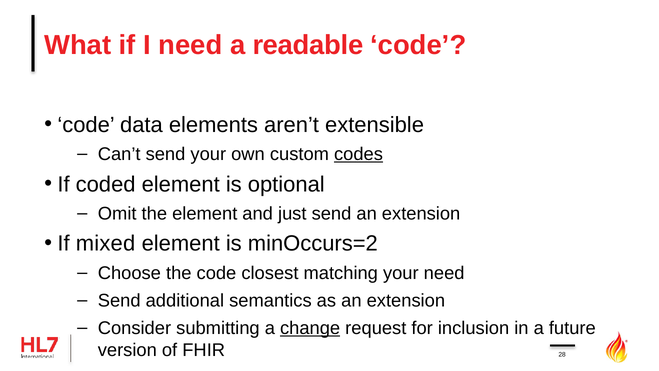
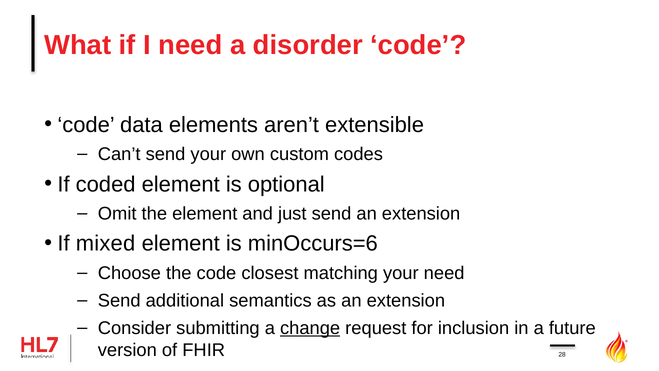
readable: readable -> disorder (308, 45)
codes underline: present -> none (359, 154)
minOccurs=2: minOccurs=2 -> minOccurs=6 (313, 243)
